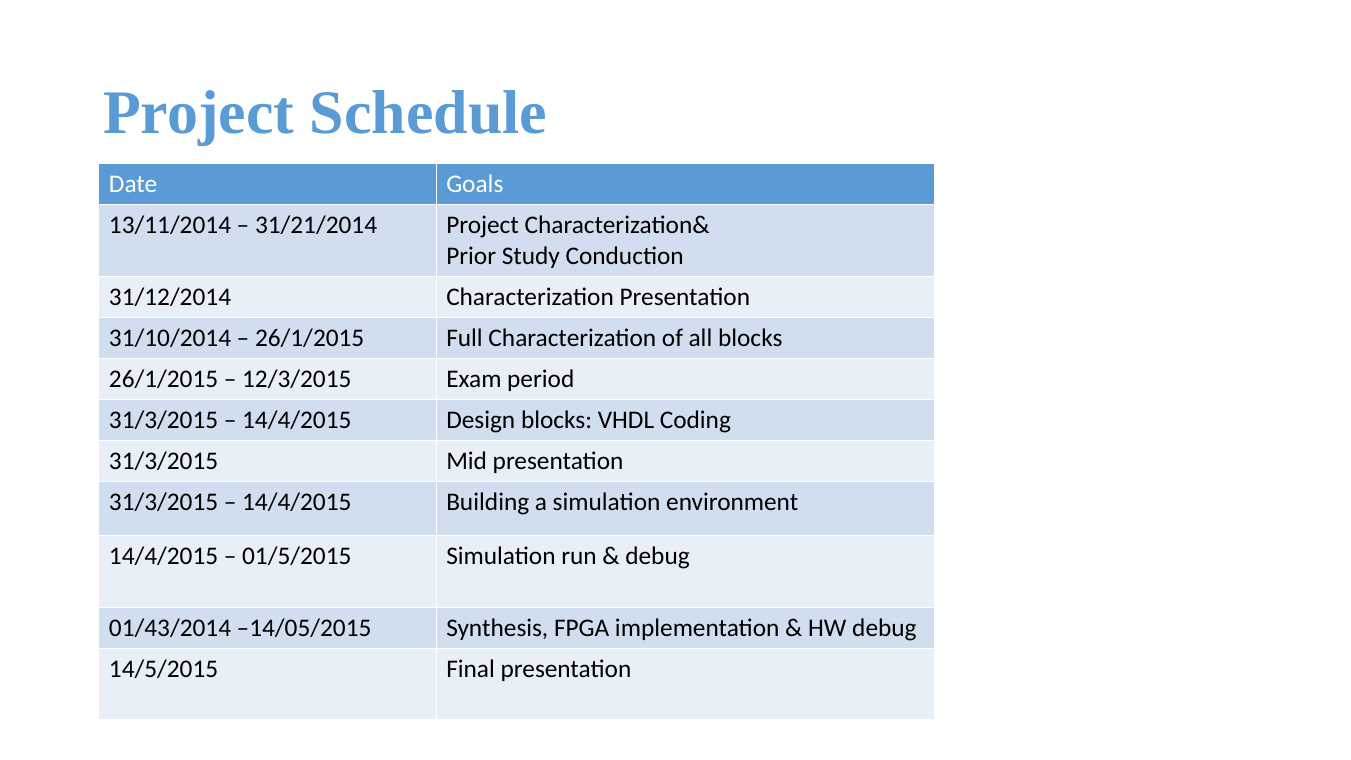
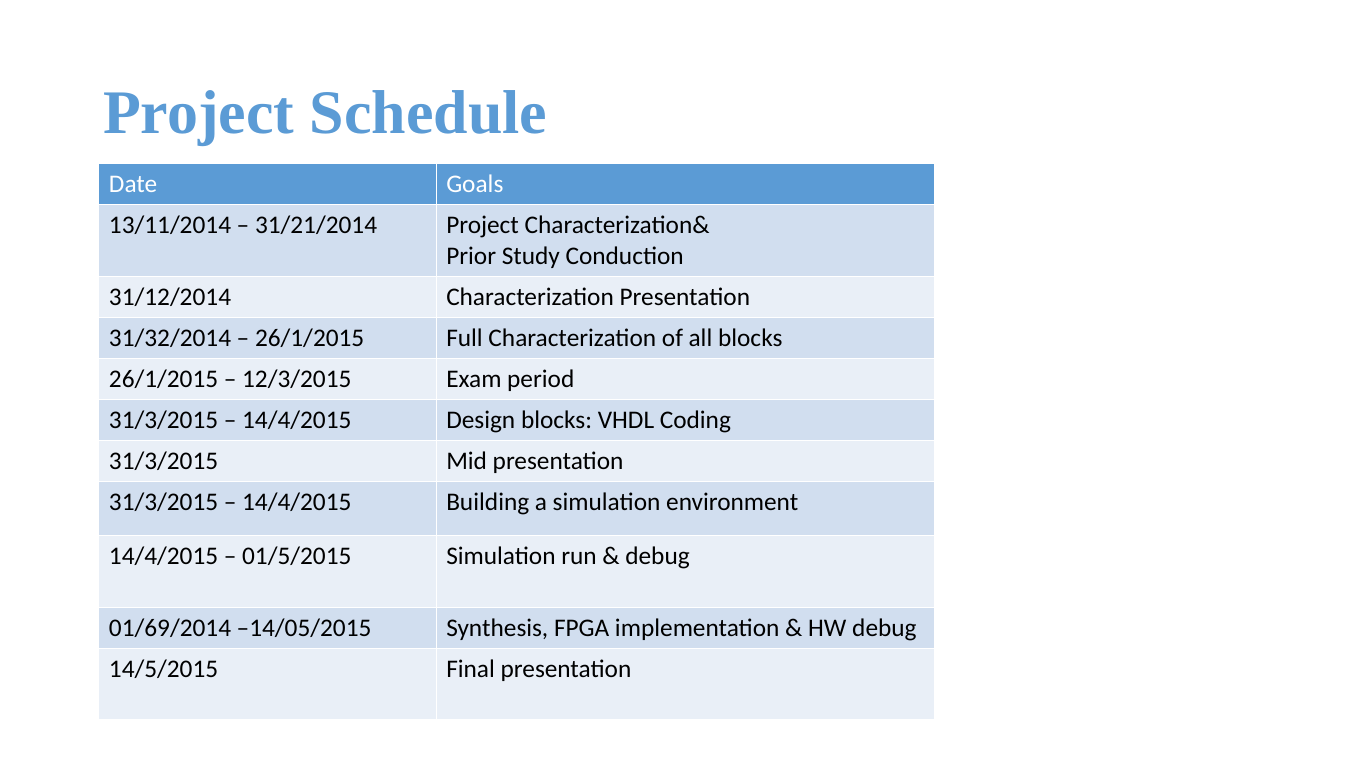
31/10/2014: 31/10/2014 -> 31/32/2014 (170, 338)
01/43/2014: 01/43/2014 -> 01/69/2014 (170, 628)
